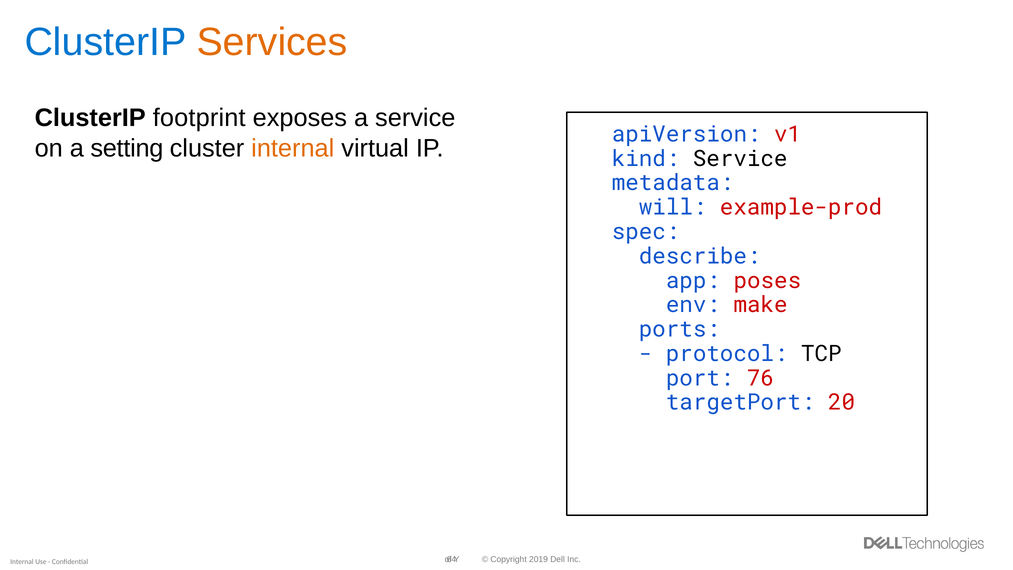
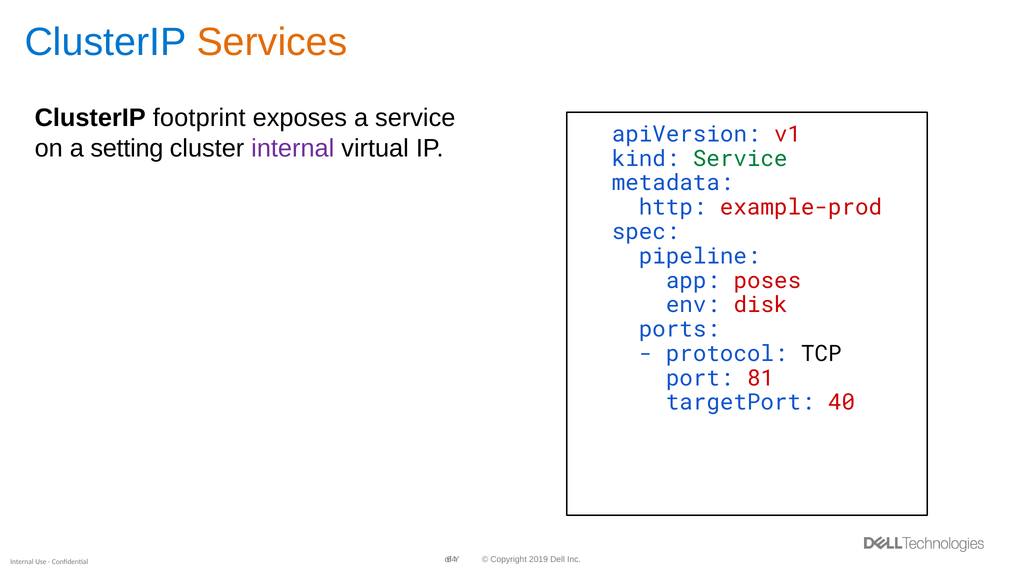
internal colour: orange -> purple (293, 148)
Service colour: black -> green (740, 159)
will: will -> http (673, 207)
describe: describe -> pipeline (700, 256)
make: make -> disk (761, 305)
76: 76 -> 81 (760, 378)
20: 20 -> 40 (842, 402)
